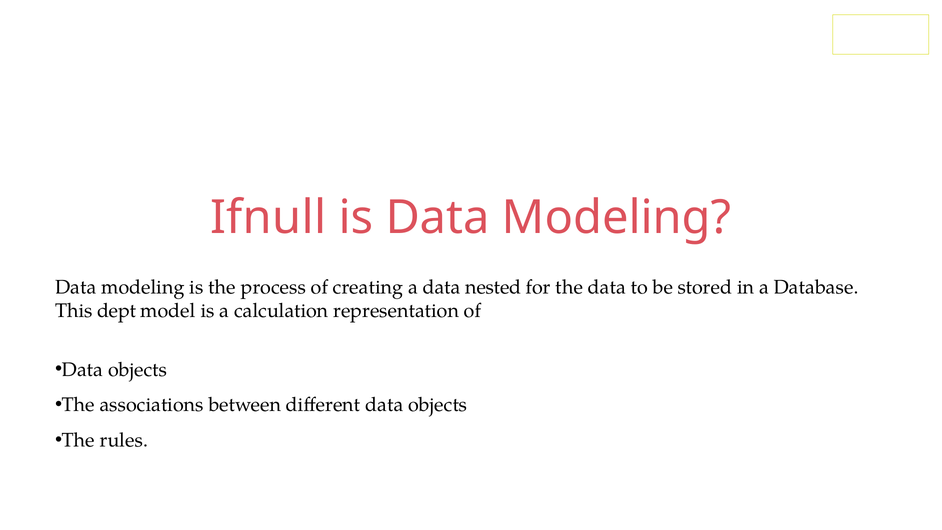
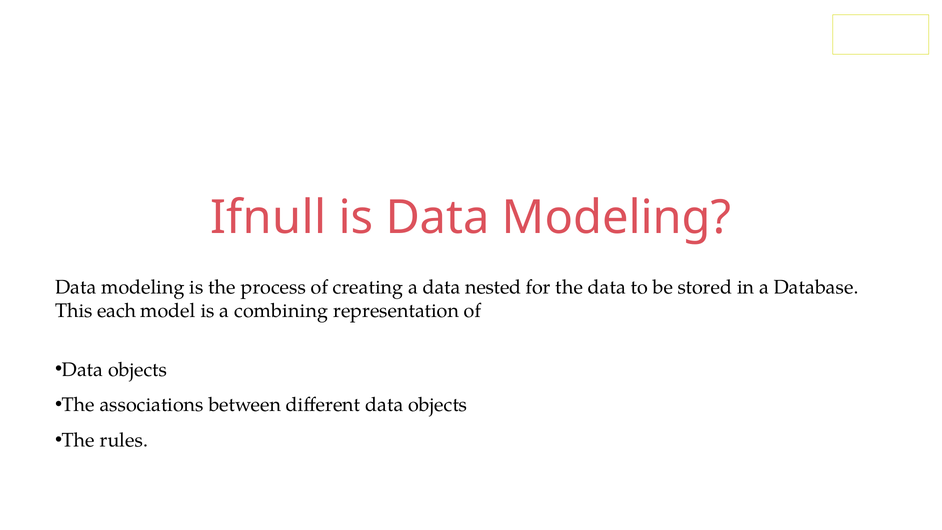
dept: dept -> each (117, 311)
calculation: calculation -> combining (281, 311)
